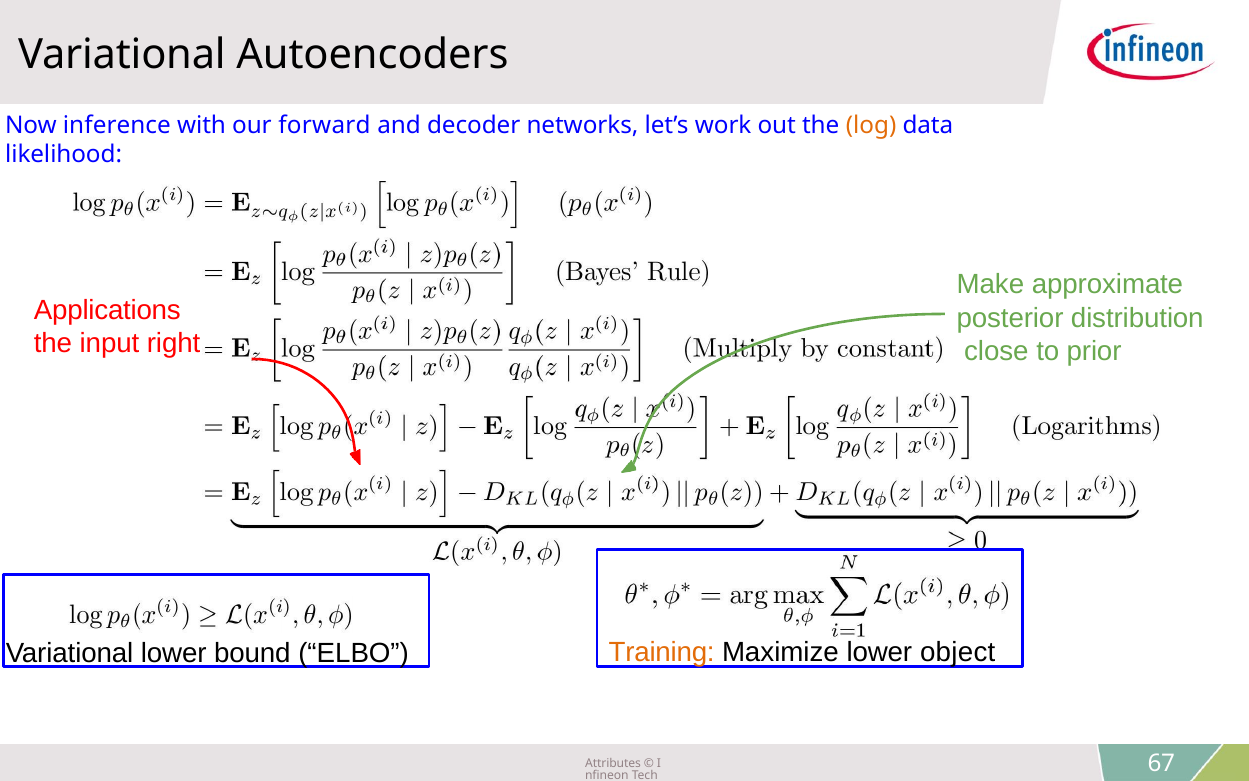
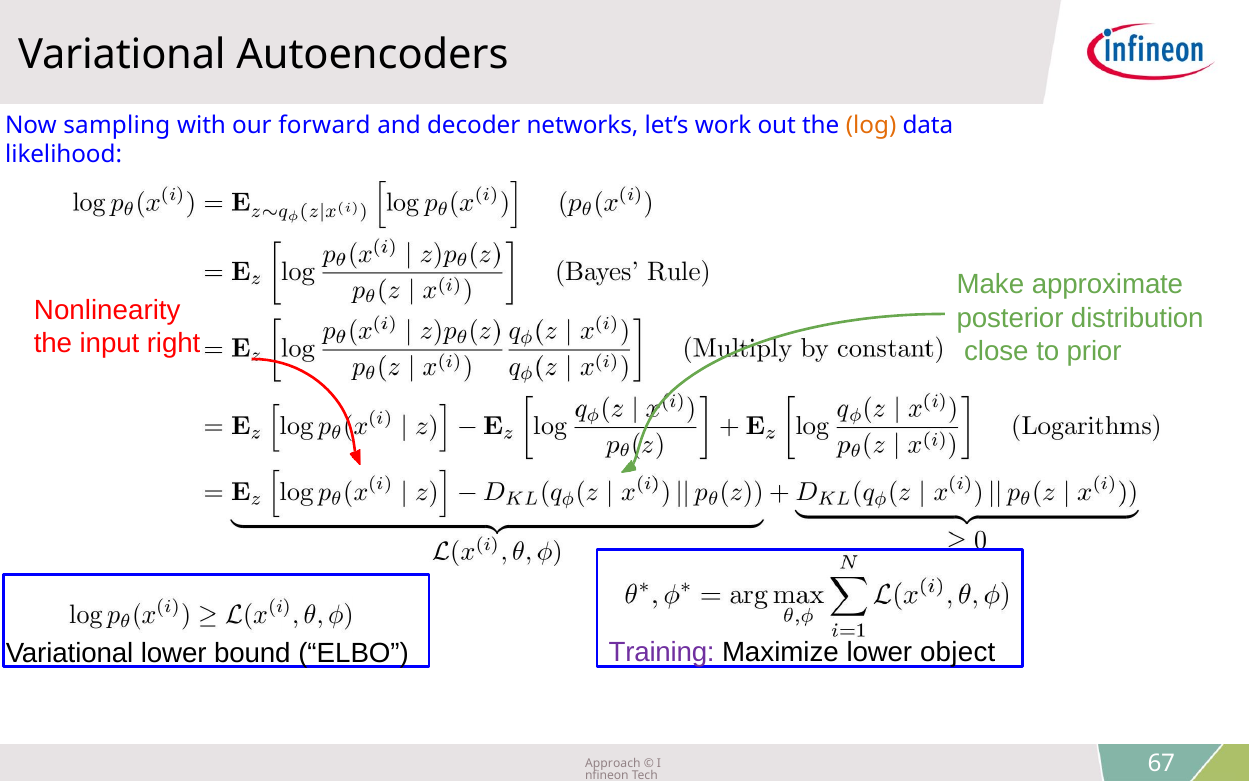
inference: inference -> sampling (117, 125)
Applications: Applications -> Nonlinearity (107, 310)
Training colour: orange -> purple (662, 652)
Attributes: Attributes -> Approach (613, 763)
